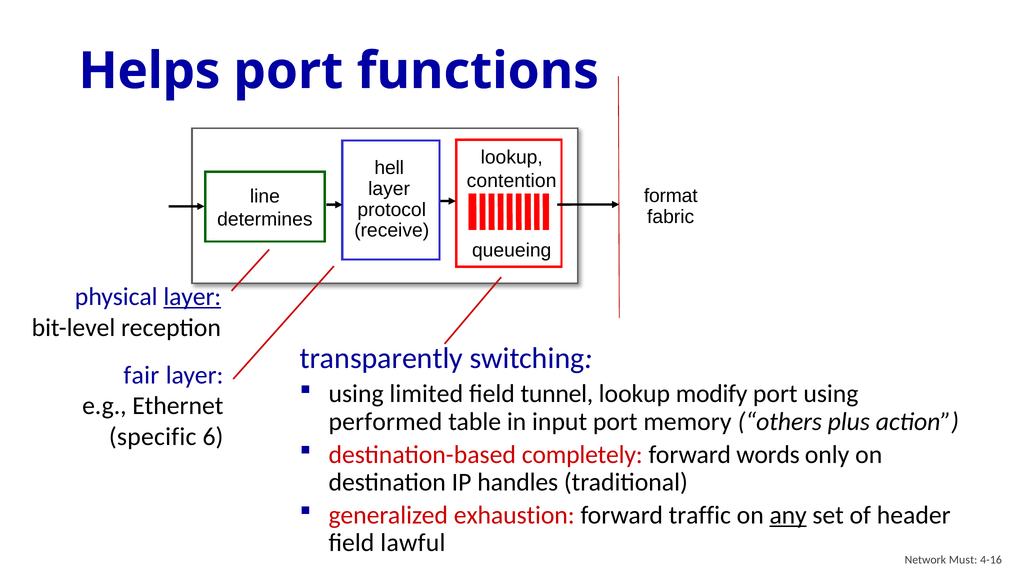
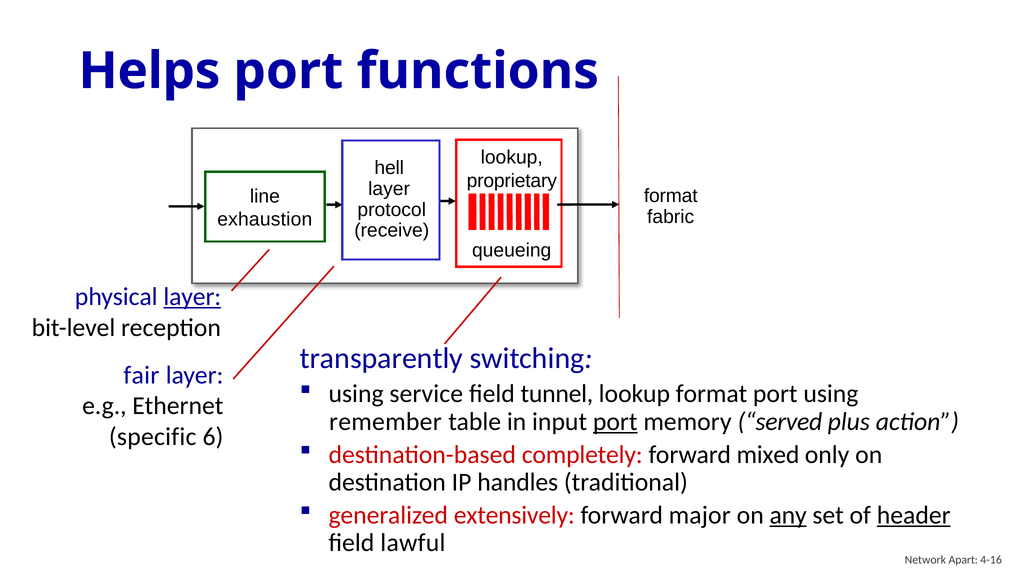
contention: contention -> proprietary (512, 181)
determines: determines -> exhaustion (265, 219)
limited: limited -> service (426, 394)
lookup modify: modify -> format (712, 394)
performed: performed -> remember (385, 421)
port underline: none -> present (615, 421)
others: others -> served (780, 421)
words: words -> mixed (768, 454)
exhaustion: exhaustion -> extensively (514, 515)
traffic: traffic -> major (700, 515)
header underline: none -> present (914, 515)
Must: Must -> Apart (963, 560)
